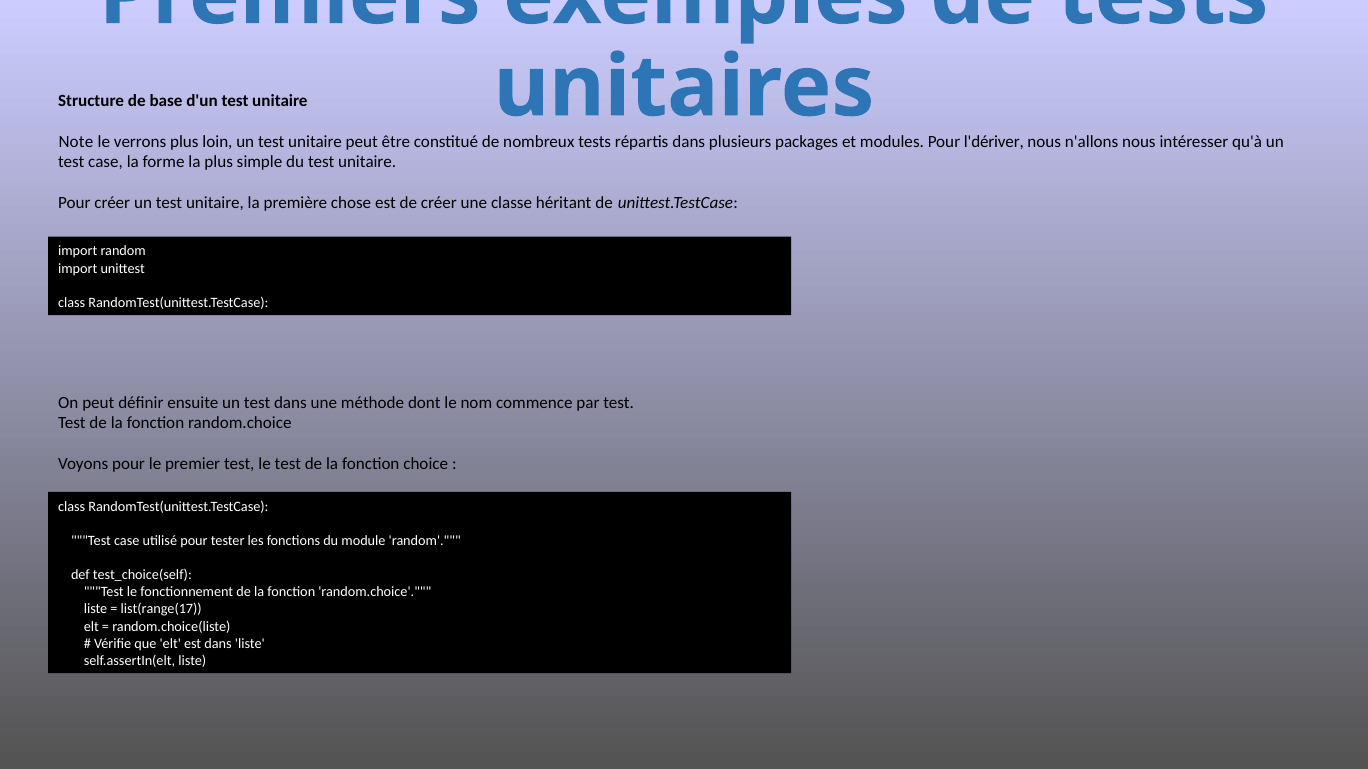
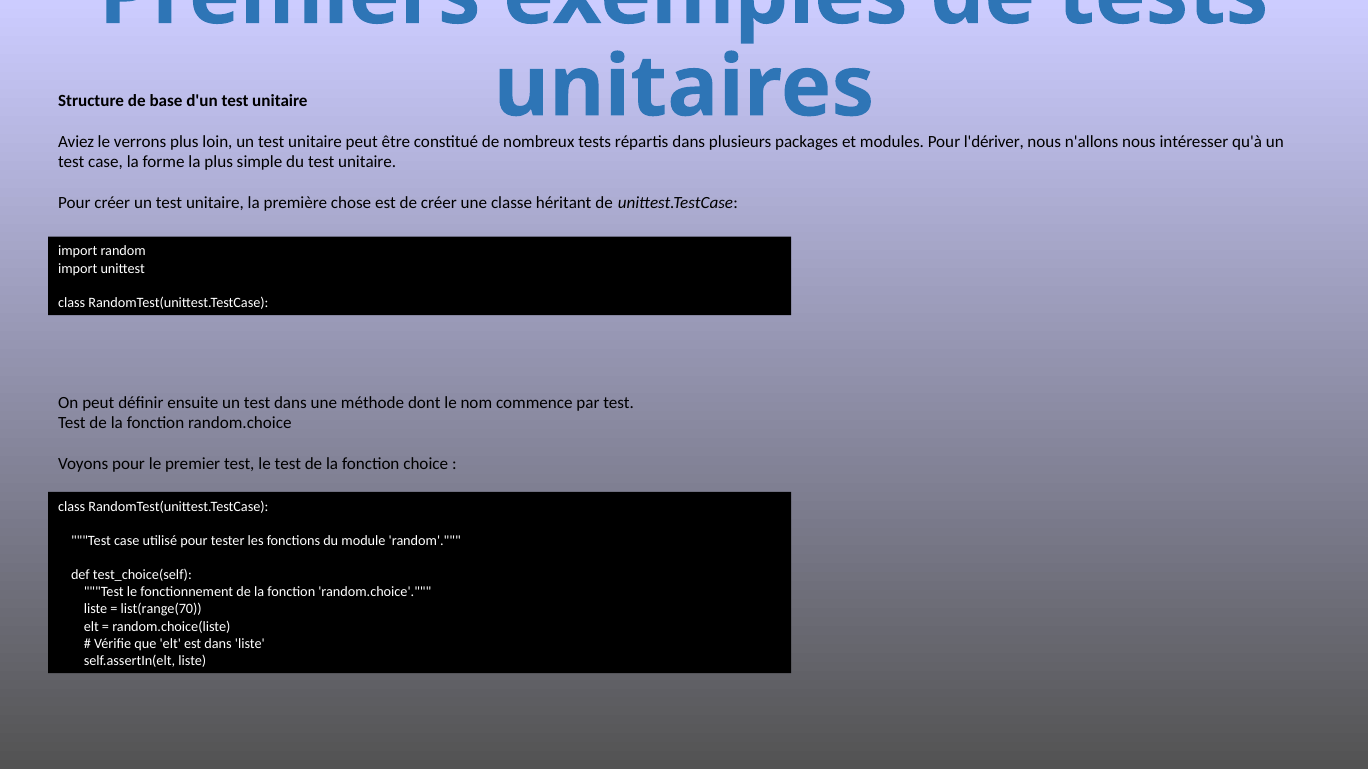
Note: Note -> Aviez (76, 142)
list(range(17: list(range(17 -> list(range(70 (161, 610)
